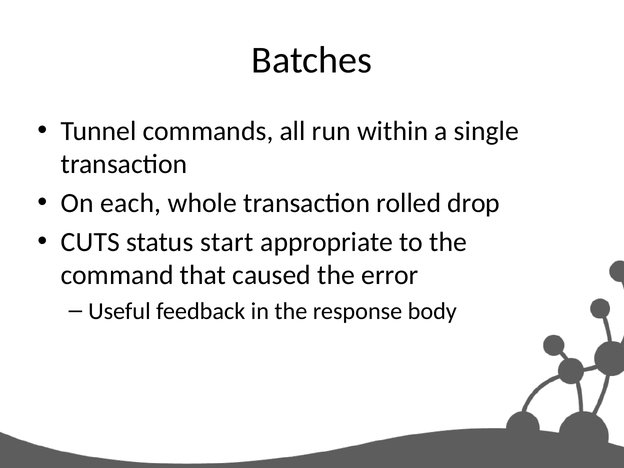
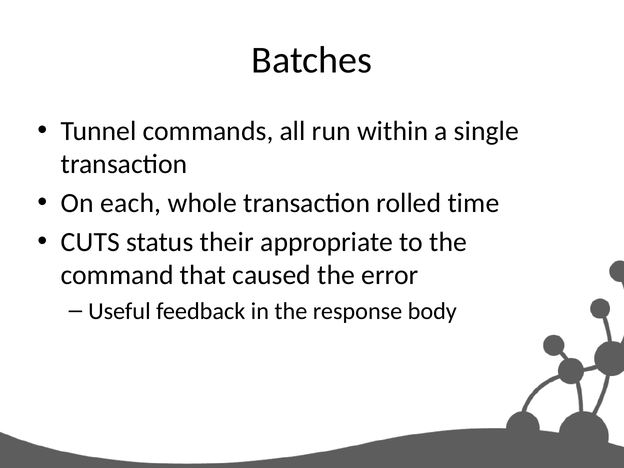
drop: drop -> time (474, 203)
start: start -> their (227, 242)
